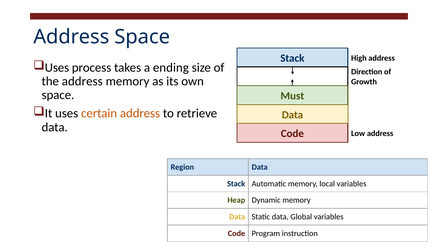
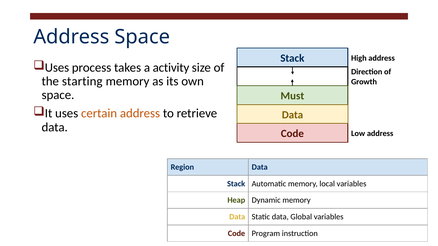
ending: ending -> activity (171, 68)
the address: address -> starting (82, 81)
